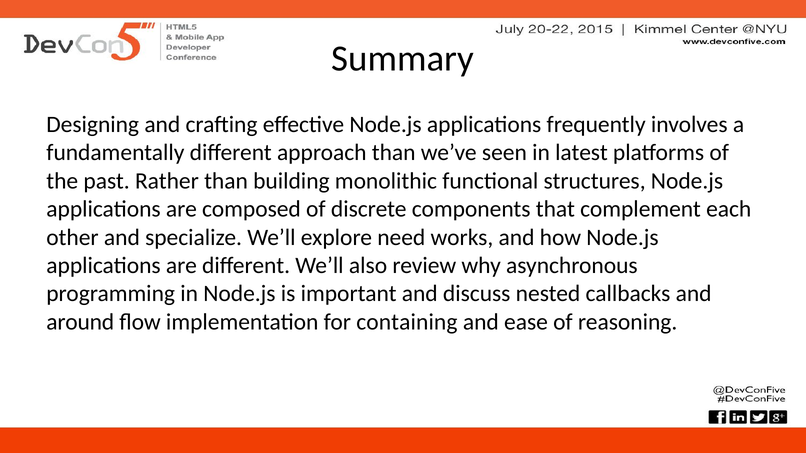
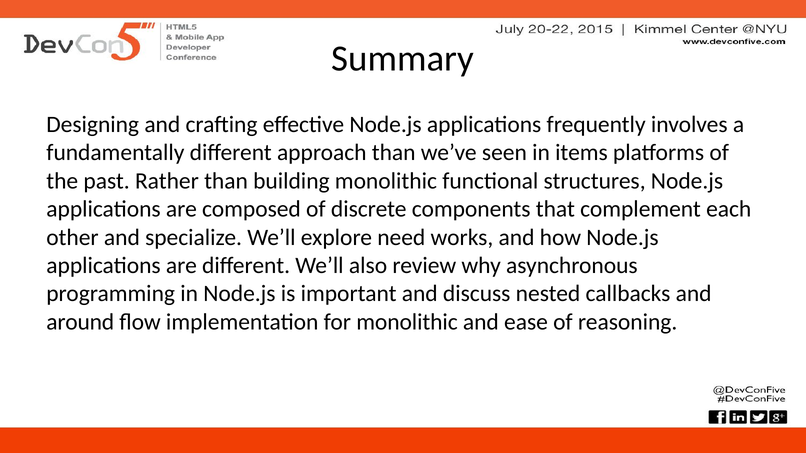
latest: latest -> items (581, 153)
for containing: containing -> monolithic (407, 322)
